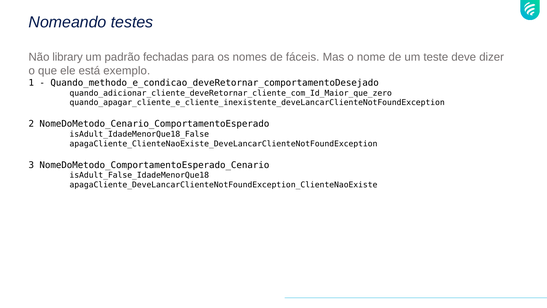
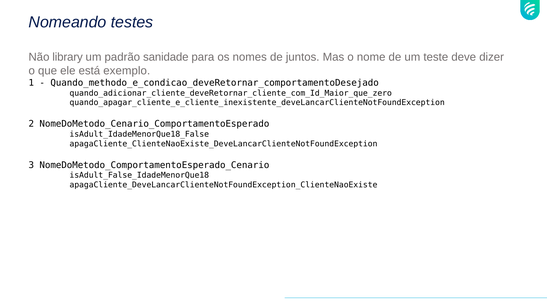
fechadas: fechadas -> sanidade (166, 57)
fáceis: fáceis -> juntos (303, 57)
